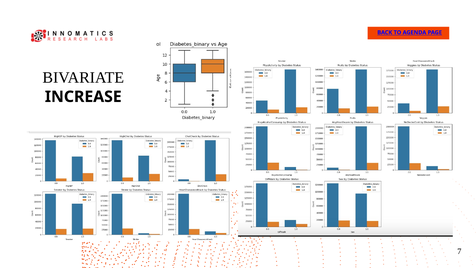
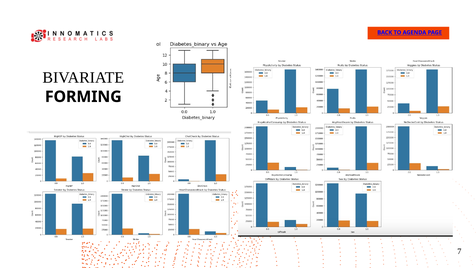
INCREASE: INCREASE -> FORMING (83, 97)
